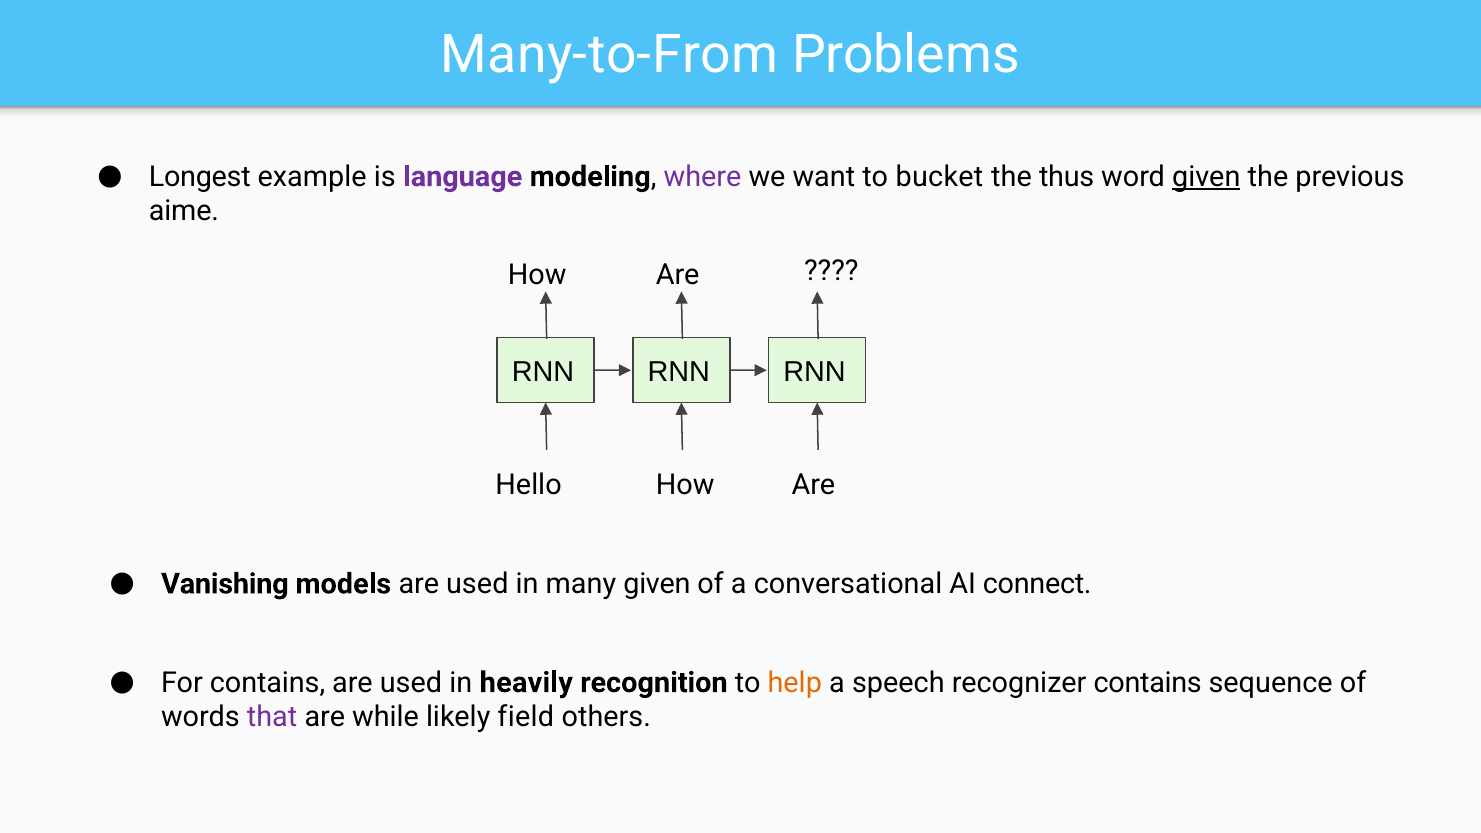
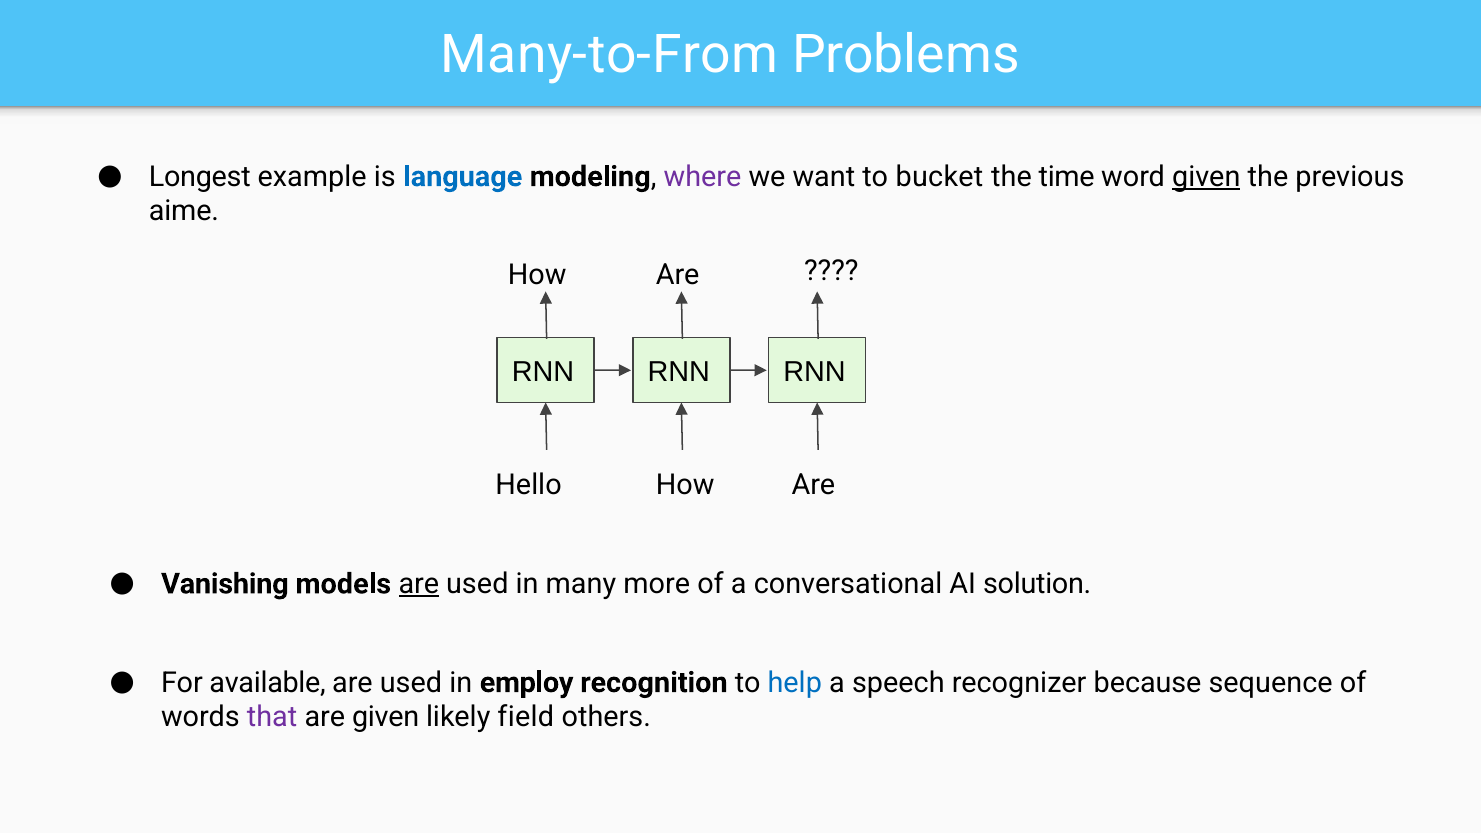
language colour: purple -> blue (463, 177)
thus: thus -> time (1067, 177)
are underline: none -> present (419, 584)
many given: given -> more (657, 584)
connect: connect -> solution (1037, 584)
For contains: contains -> available (268, 683)
heavily: heavily -> employ (527, 683)
help colour: orange -> blue (795, 683)
recognizer contains: contains -> because (1148, 683)
are while: while -> given (386, 717)
